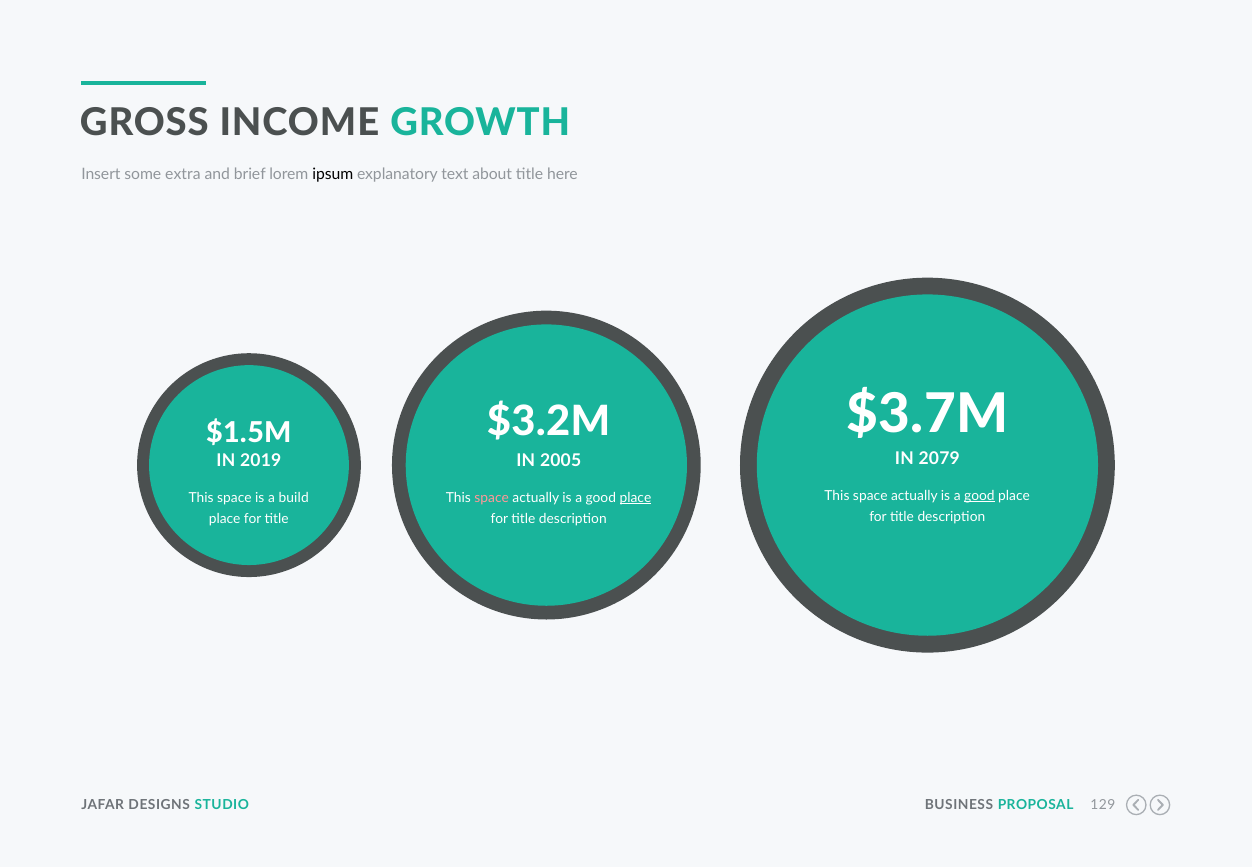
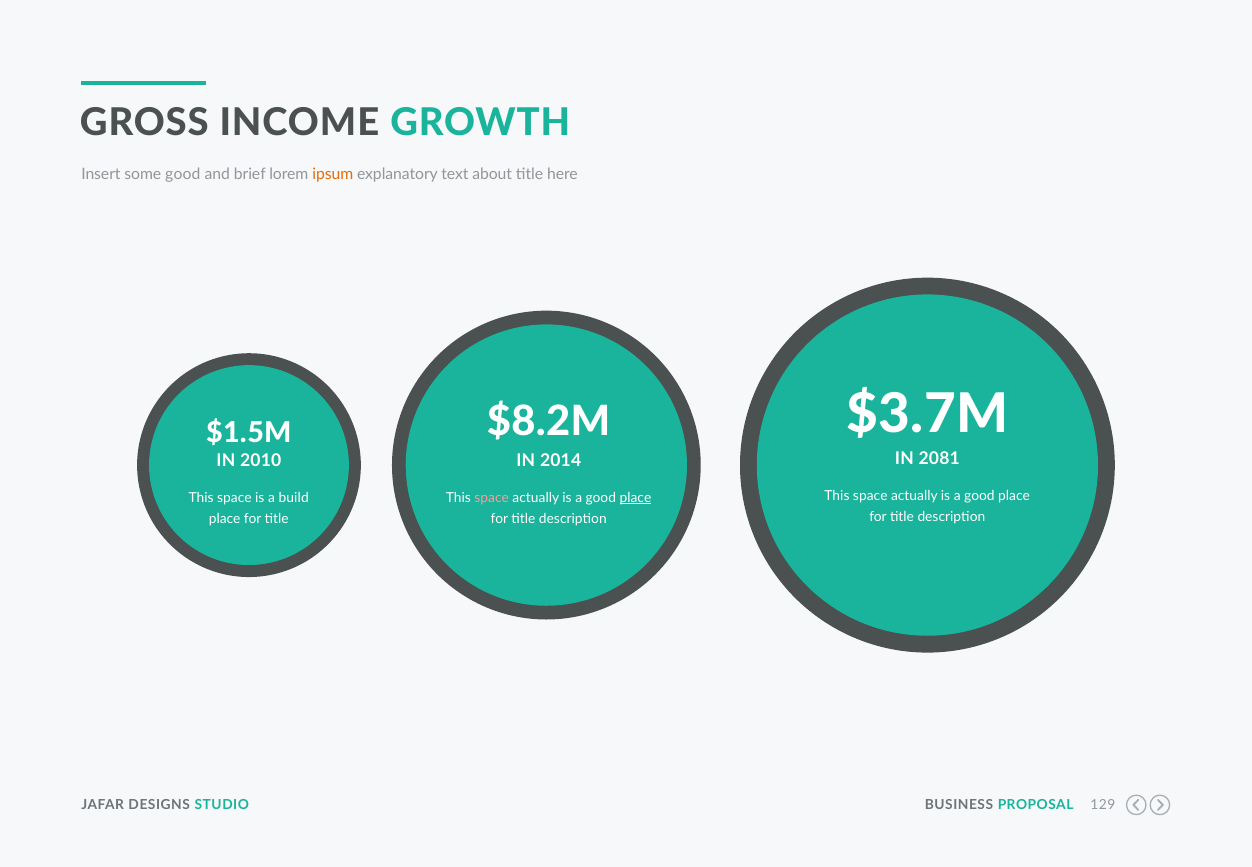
some extra: extra -> good (183, 174)
ipsum colour: black -> orange (333, 174)
$3.2M: $3.2M -> $8.2M (549, 421)
2079: 2079 -> 2081 (939, 458)
2019: 2019 -> 2010 (261, 460)
2005: 2005 -> 2014 (561, 460)
good underline: present -> none (979, 496)
